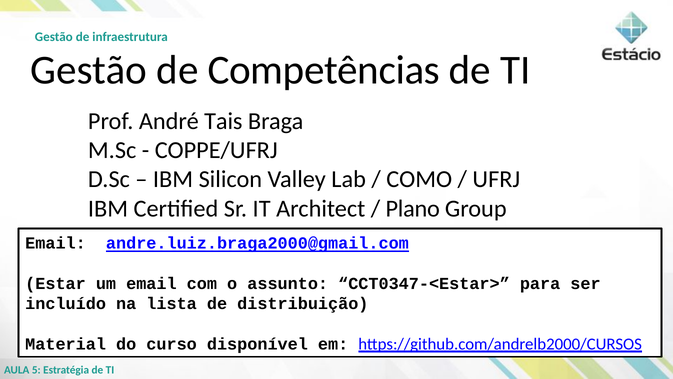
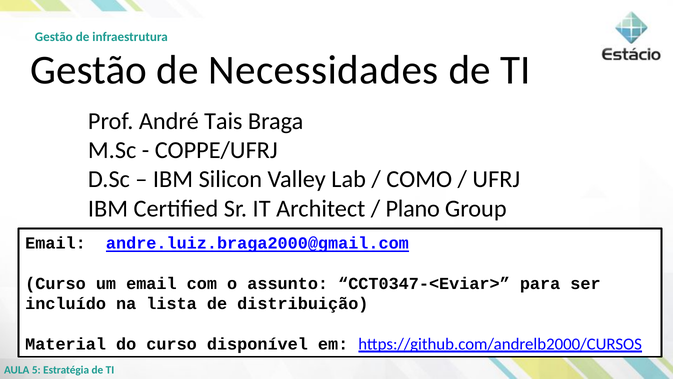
Competências: Competências -> Necessidades (323, 70)
Estar: Estar -> Curso (56, 283)
CCT0347-<Estar>: CCT0347-<Estar> -> CCT0347-<Eviar> (424, 283)
